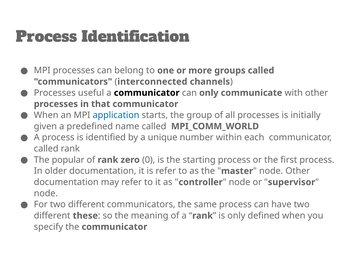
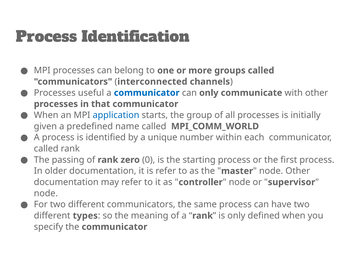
communicator colour: black -> blue (147, 93)
popular: popular -> passing (68, 160)
these: these -> types (85, 216)
